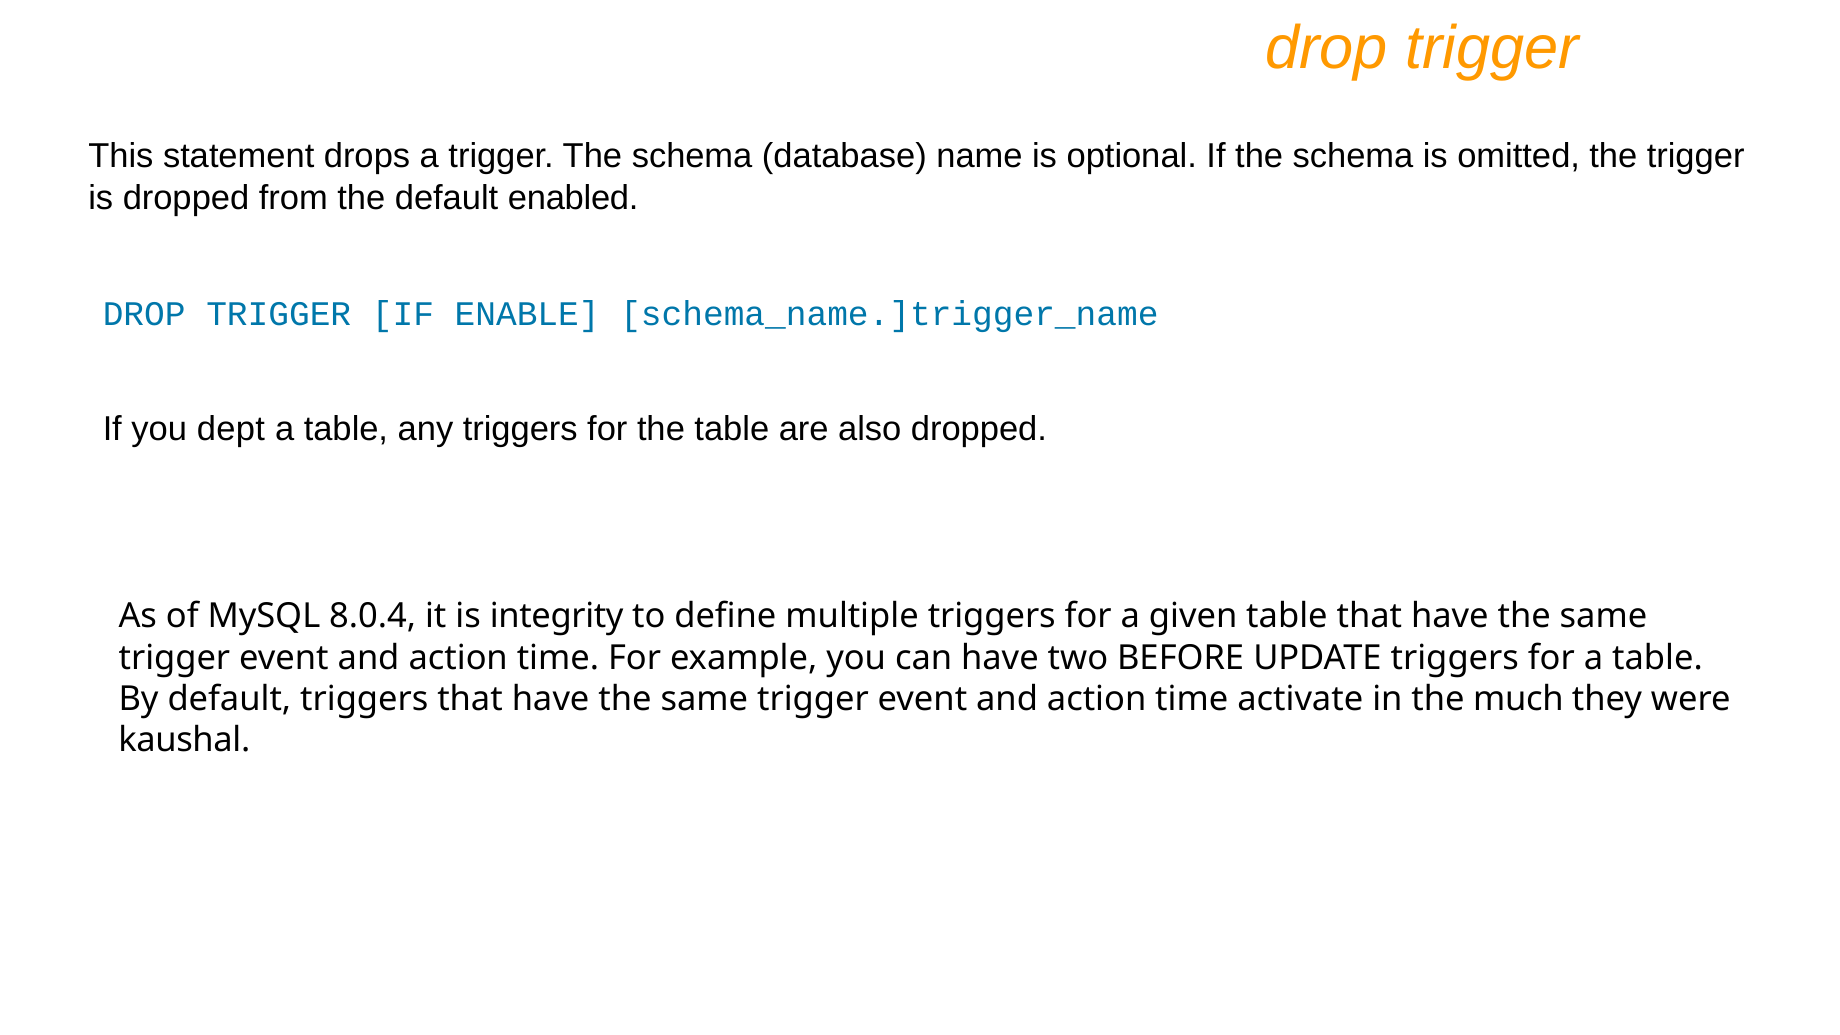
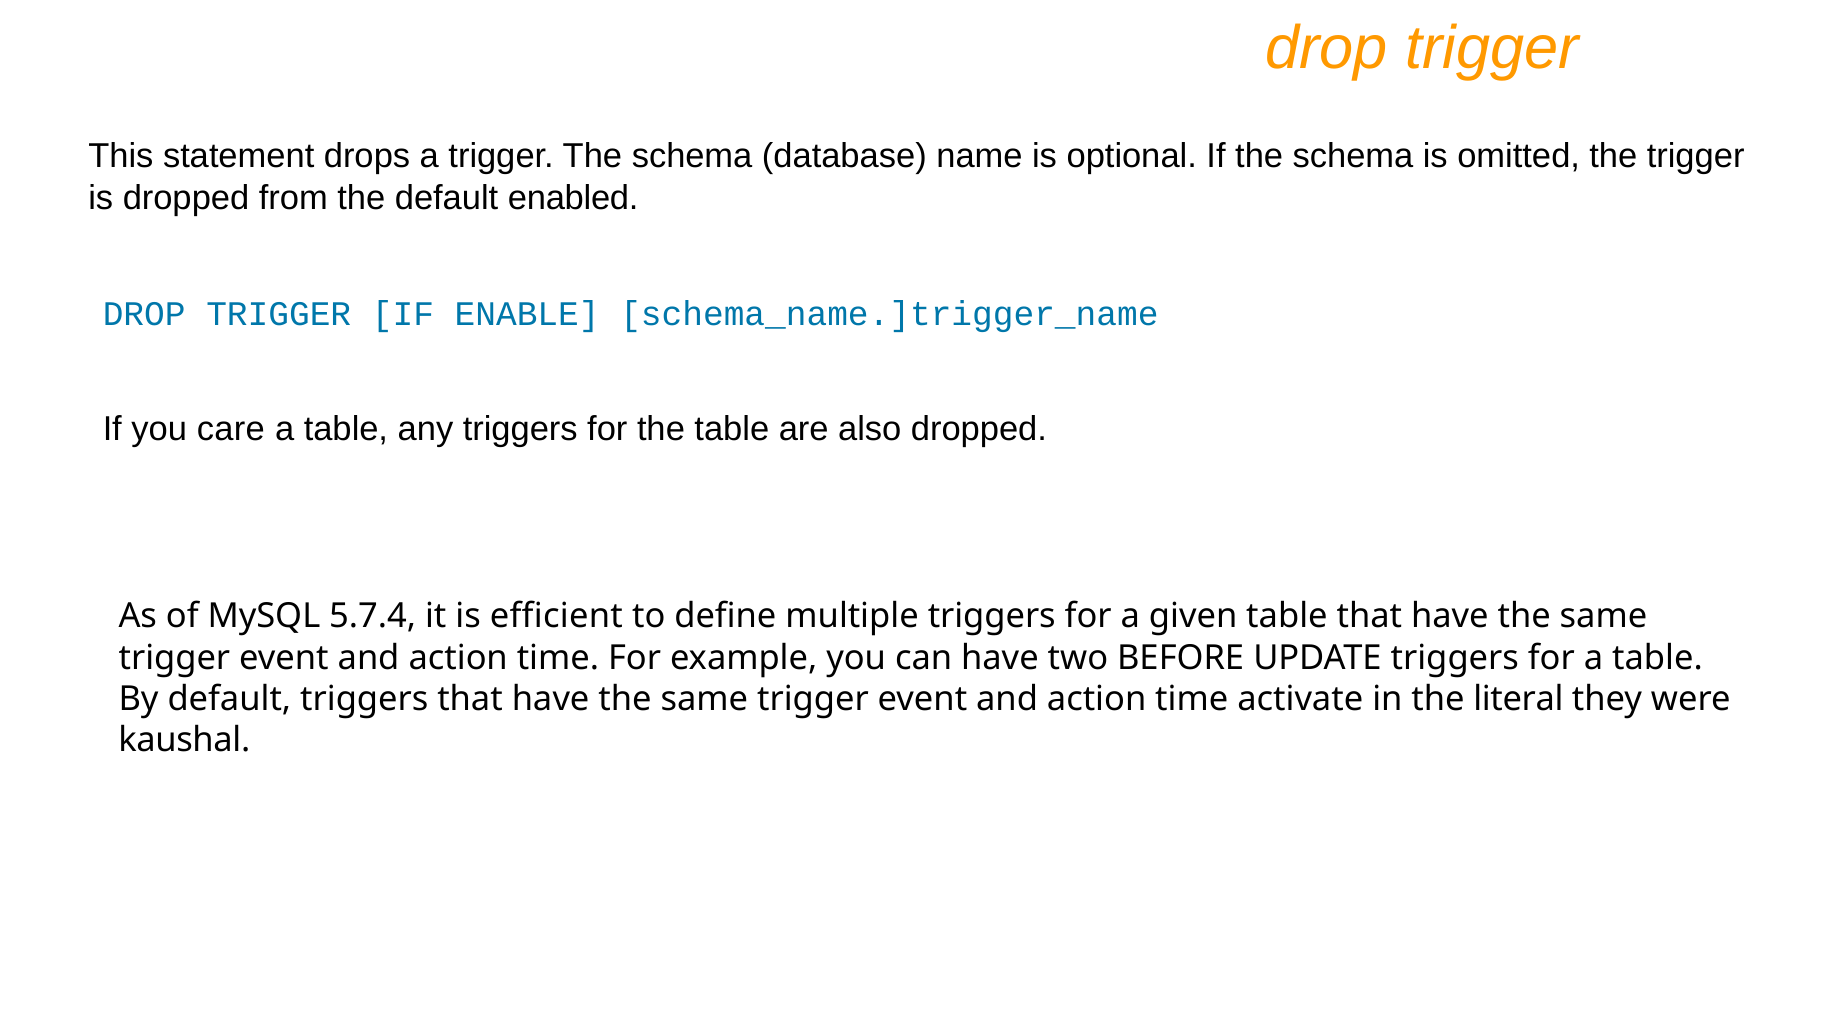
dept: dept -> care (231, 430)
8.0.4: 8.0.4 -> 5.7.4 (373, 616)
integrity: integrity -> efficient (556, 616)
much: much -> literal (1518, 699)
